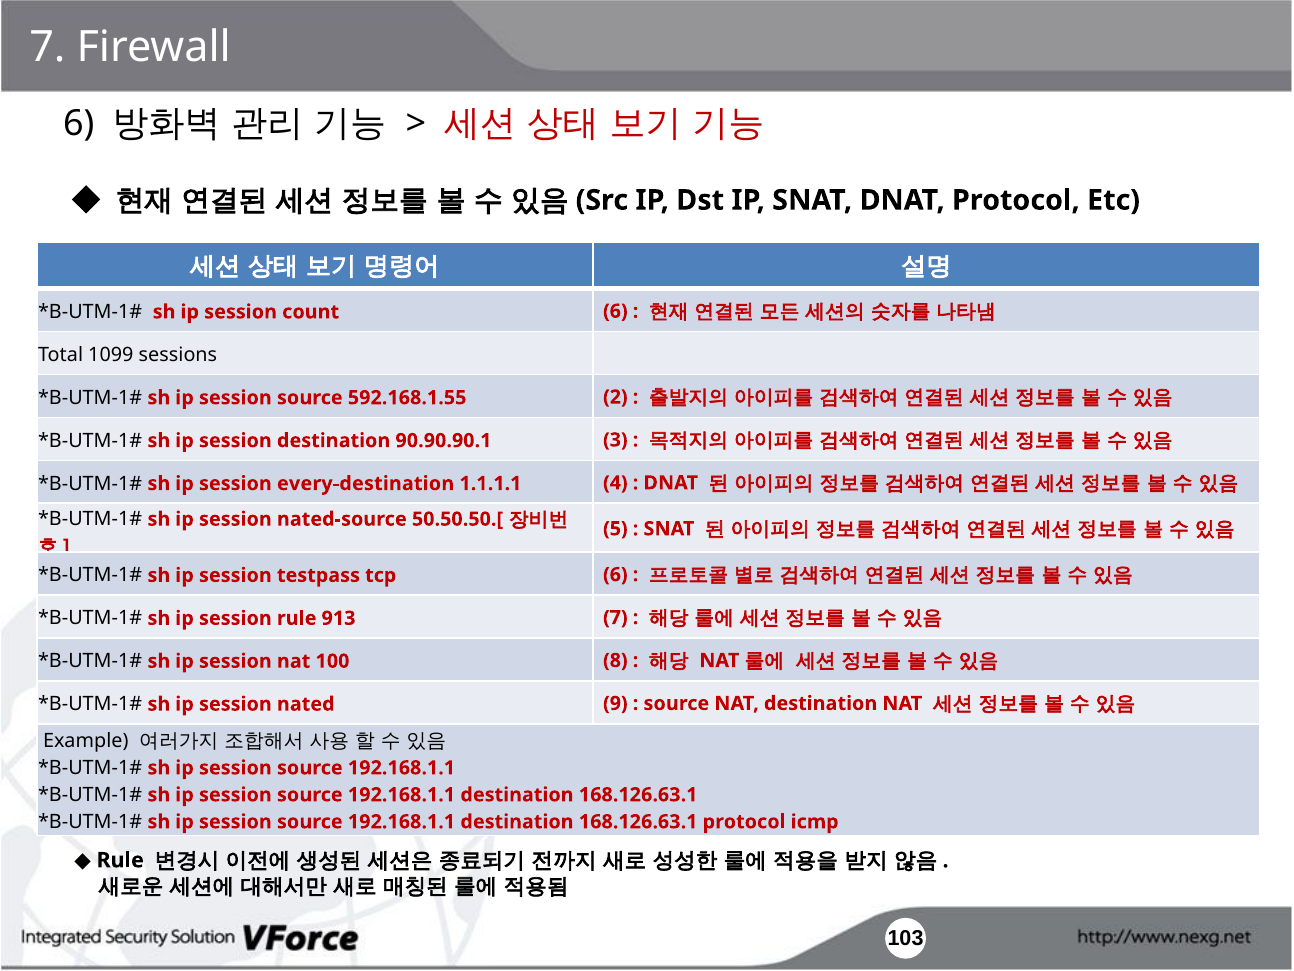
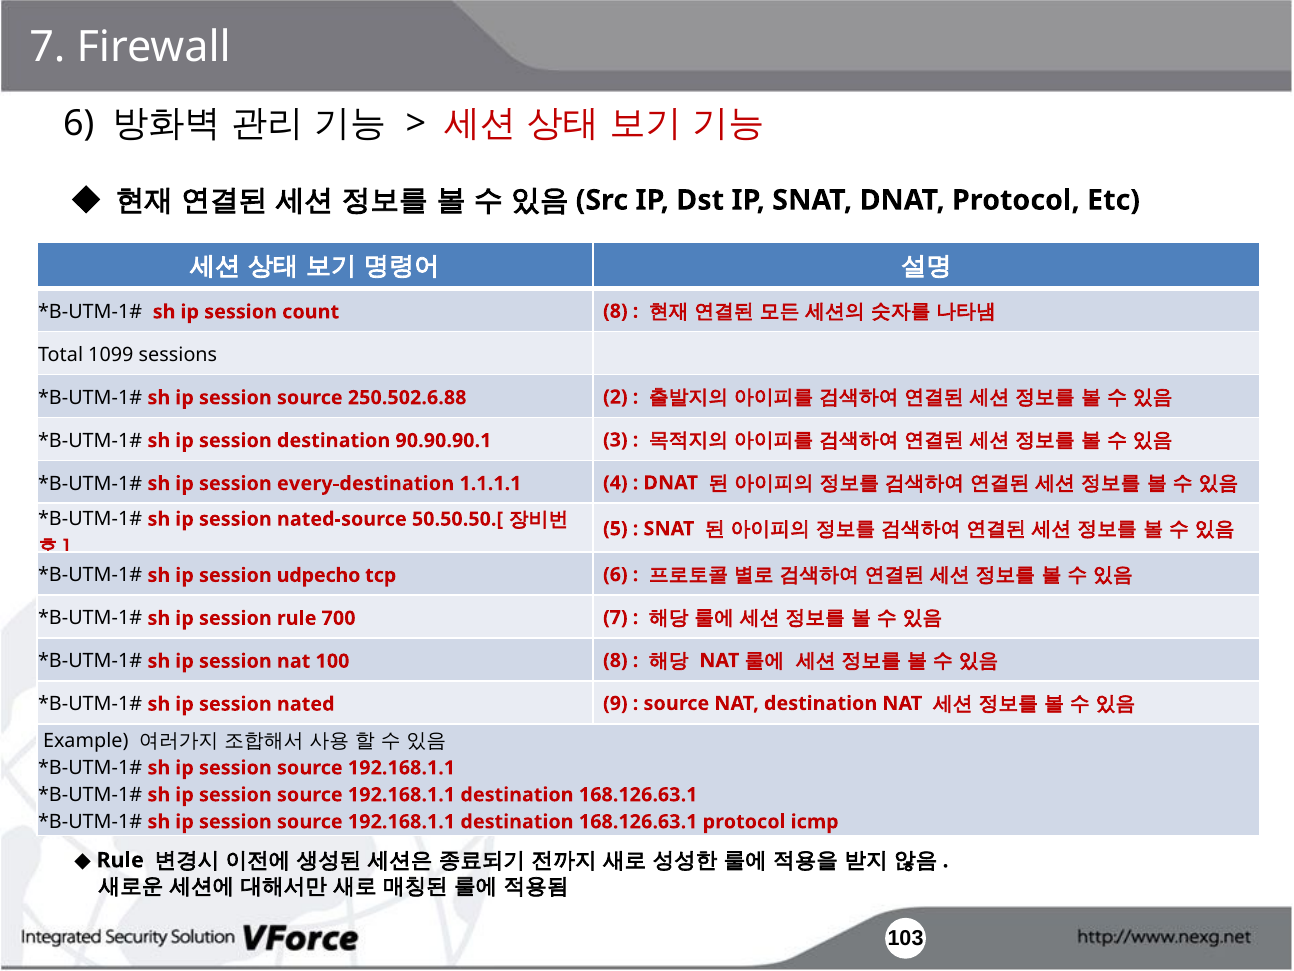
count 6: 6 -> 8 (615, 311)
592.168.1.55: 592.168.1.55 -> 250.502.6.88 (407, 398)
testpass: testpass -> udpecho (319, 575)
913: 913 -> 700 (339, 618)
